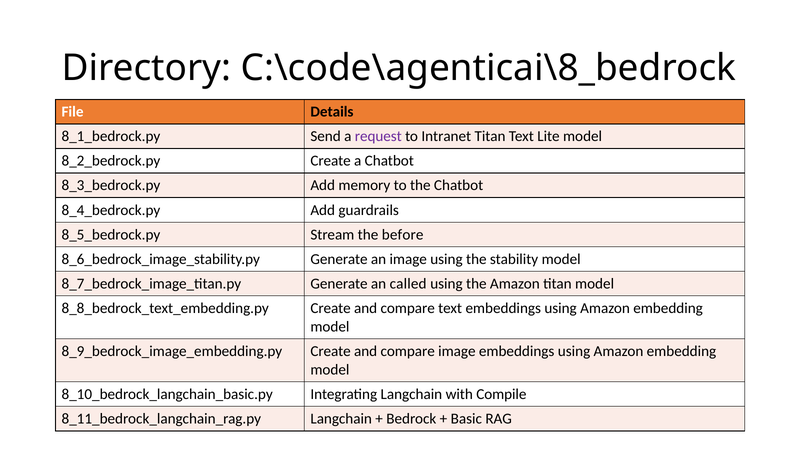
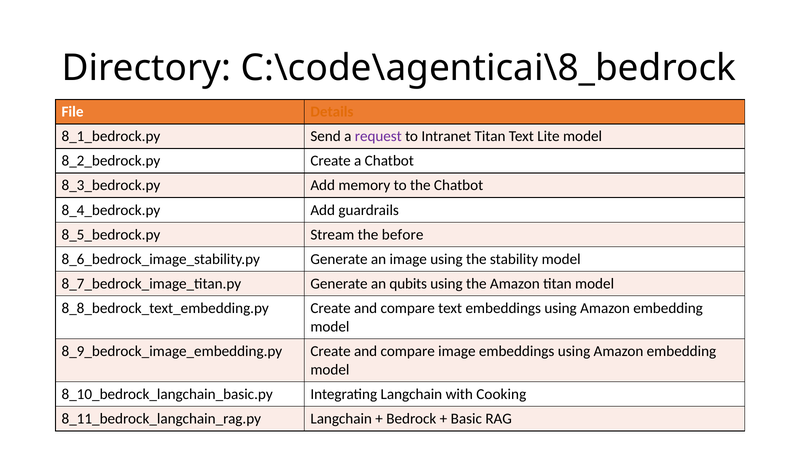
Details colour: black -> orange (332, 112)
called: called -> qubits (408, 284)
Compile: Compile -> Cooking (501, 395)
